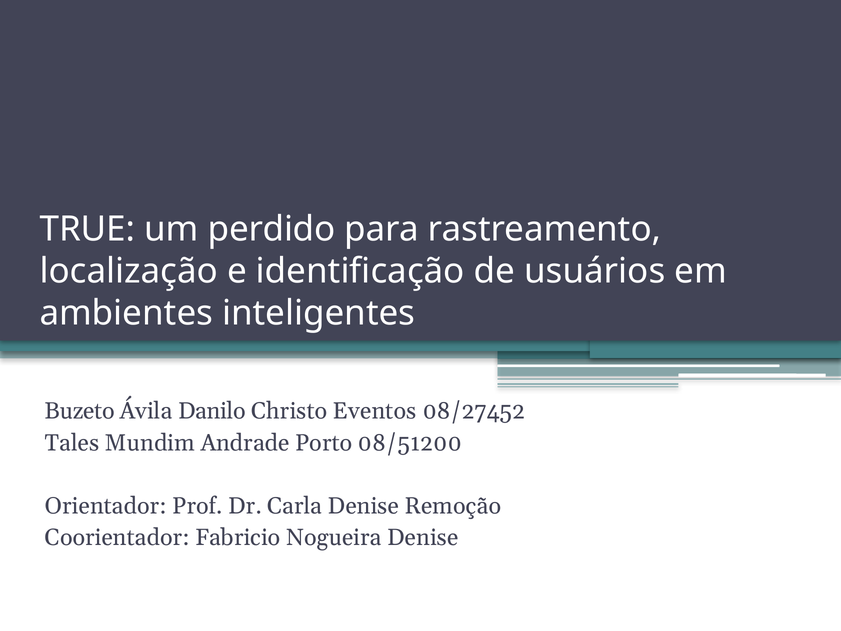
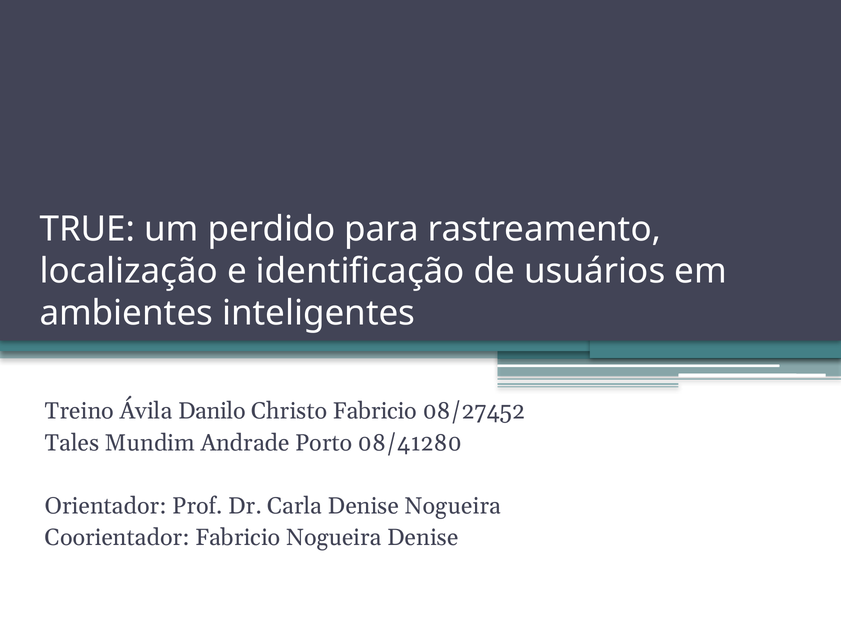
Buzeto: Buzeto -> Treino (80, 411)
Christo Eventos: Eventos -> Fabricio (375, 411)
08/51200: 08/51200 -> 08/41280 (410, 443)
Denise Remoção: Remoção -> Nogueira (453, 506)
